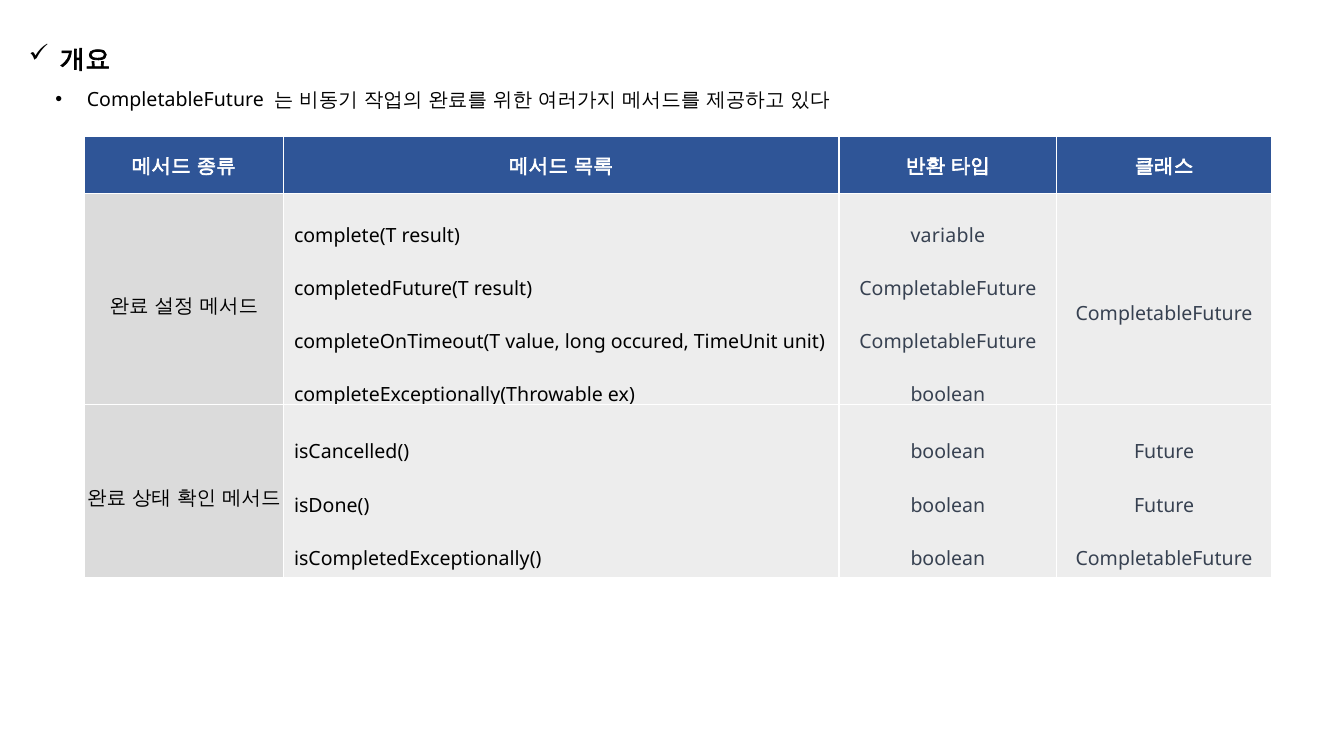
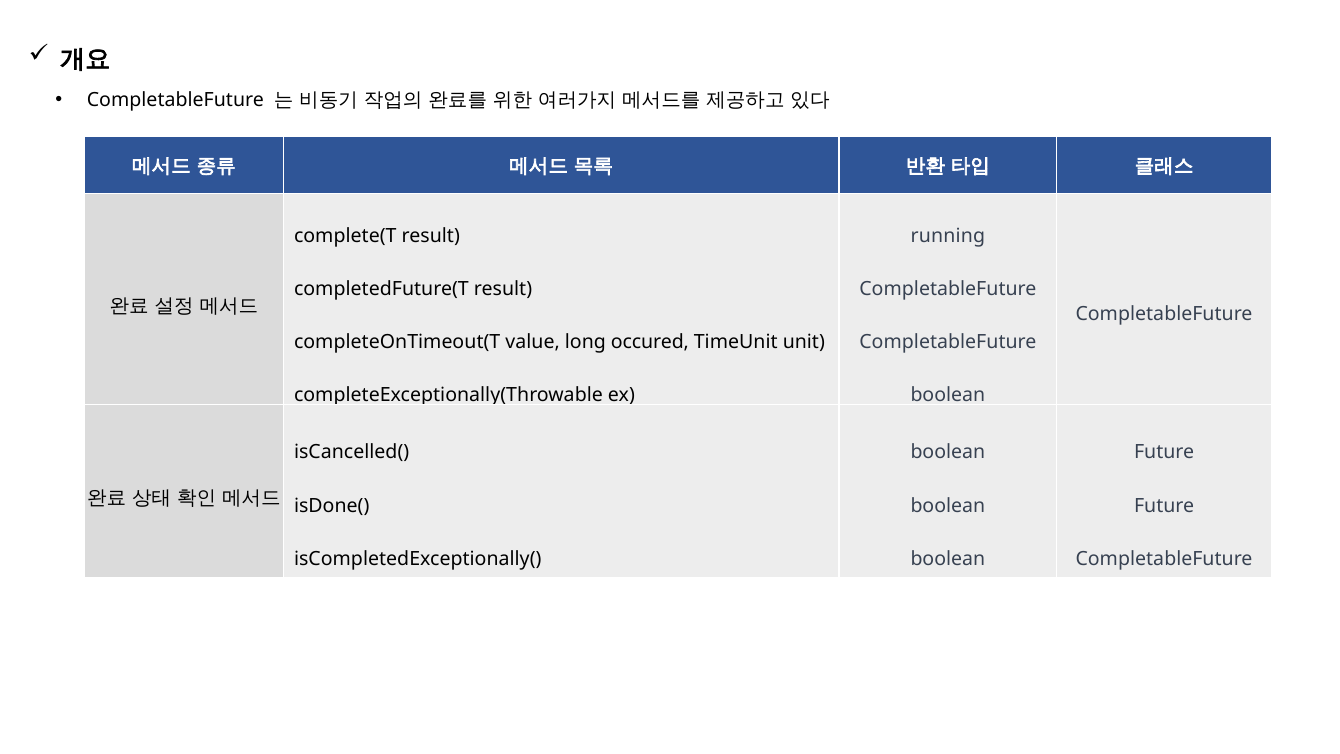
variable: variable -> running (948, 236)
